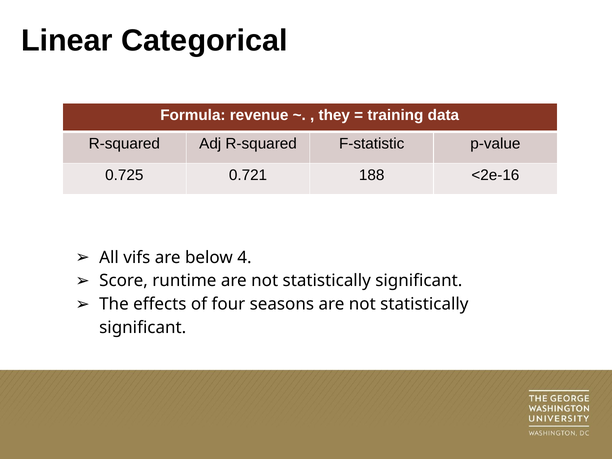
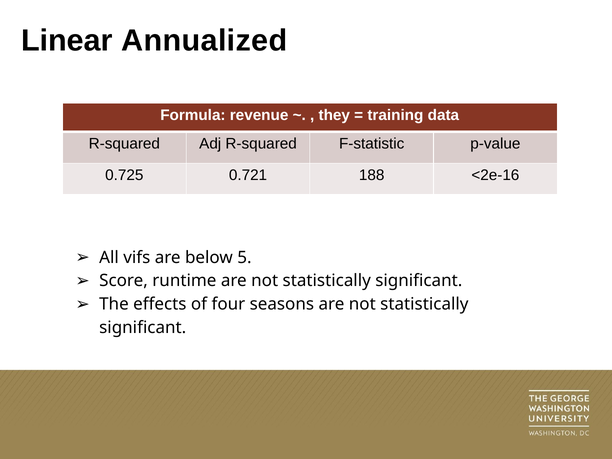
Categorical: Categorical -> Annualized (204, 41)
4: 4 -> 5 (244, 257)
